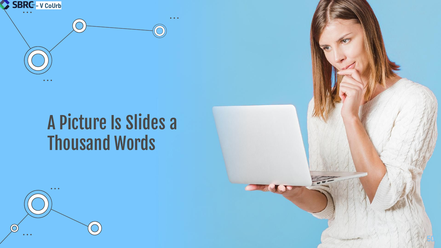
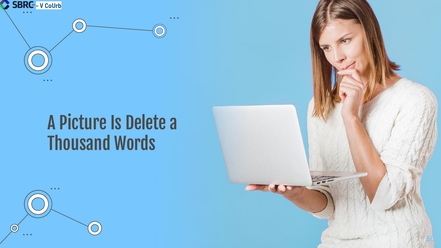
Slides: Slides -> Delete (146, 124)
